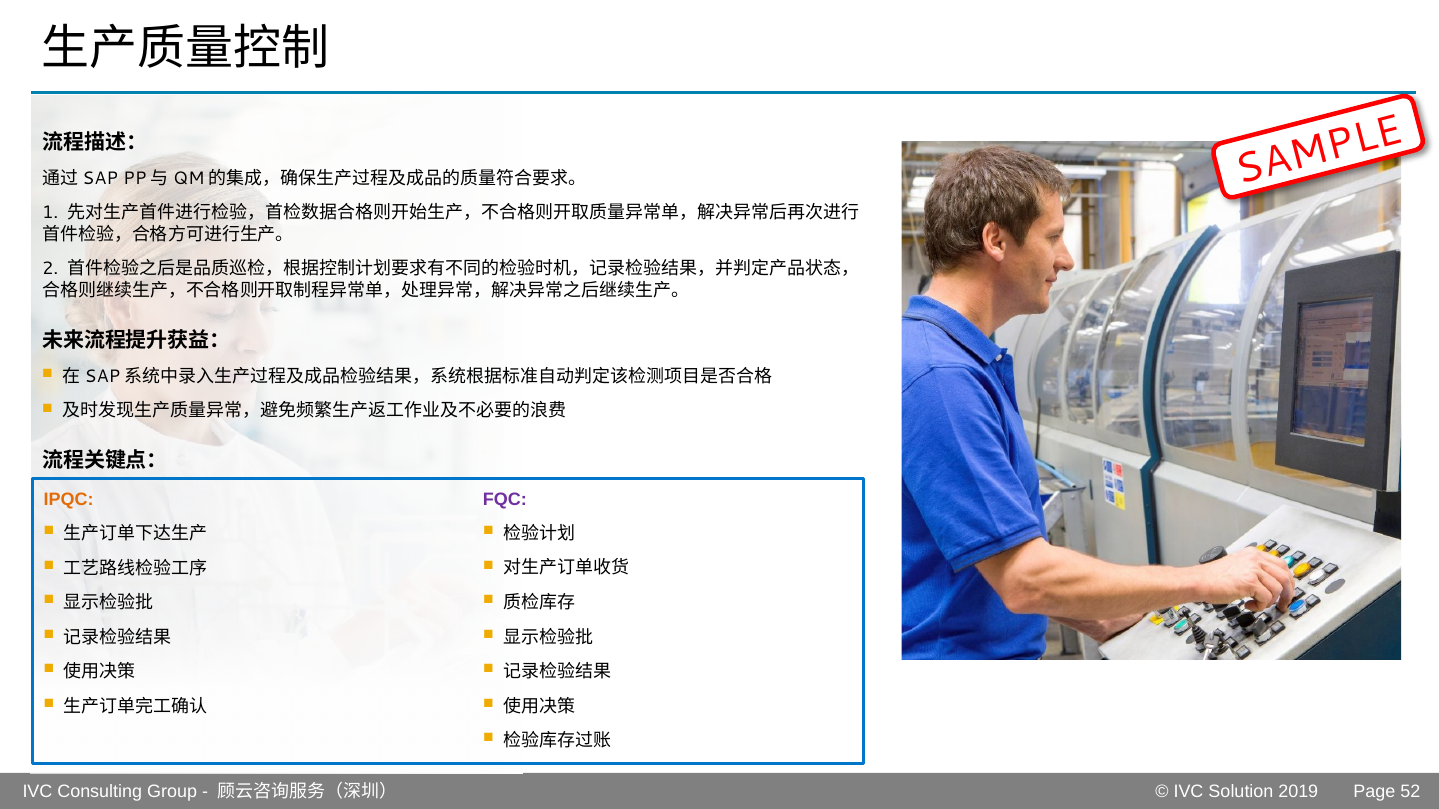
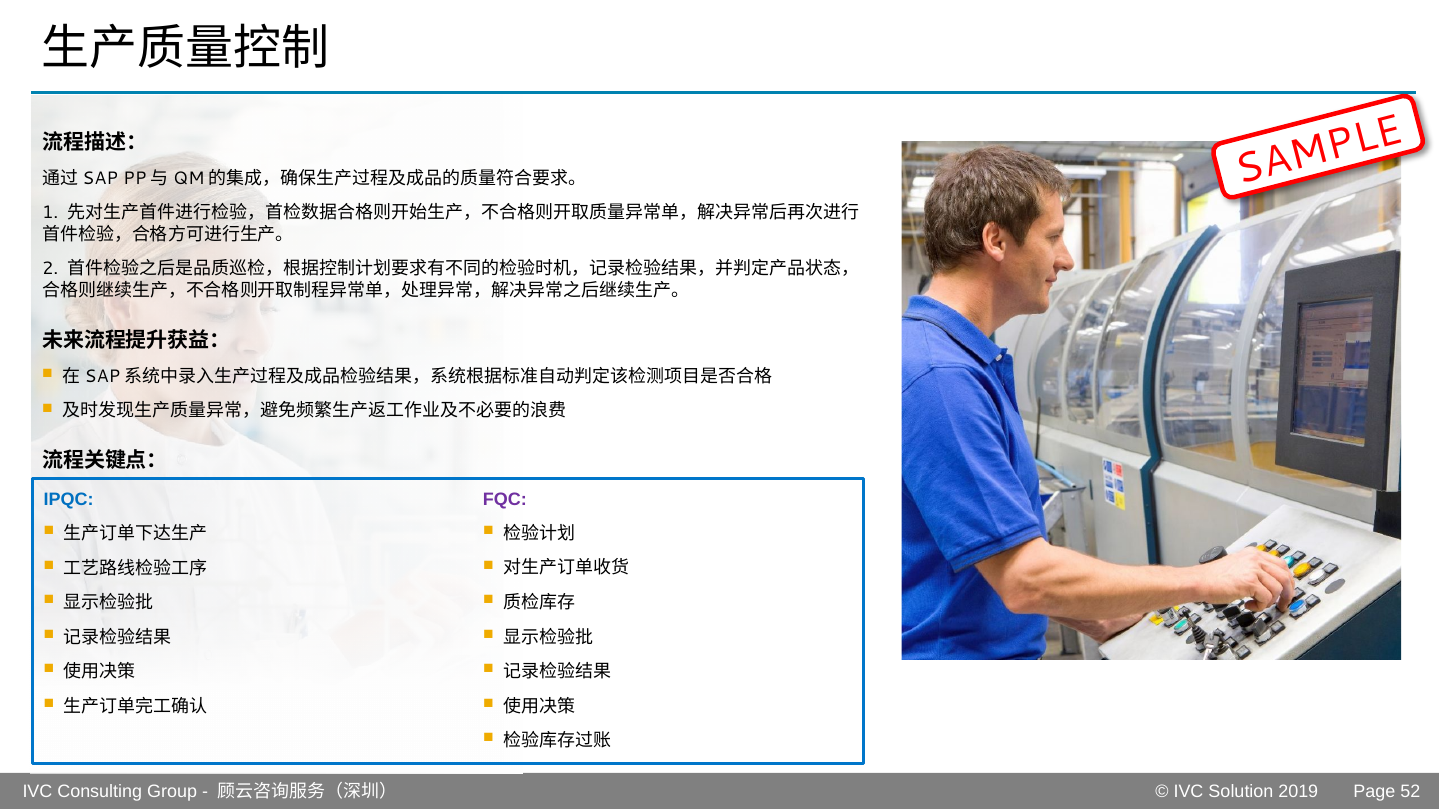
IPQC colour: orange -> blue (69, 499)
